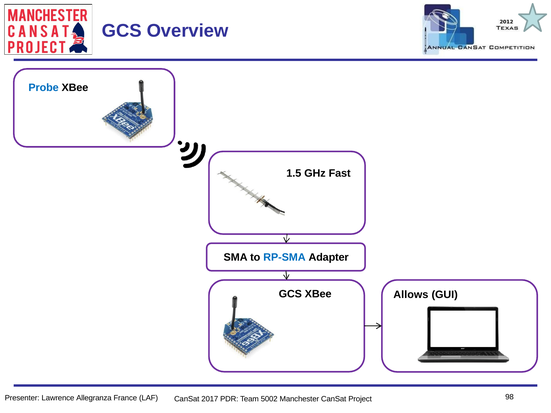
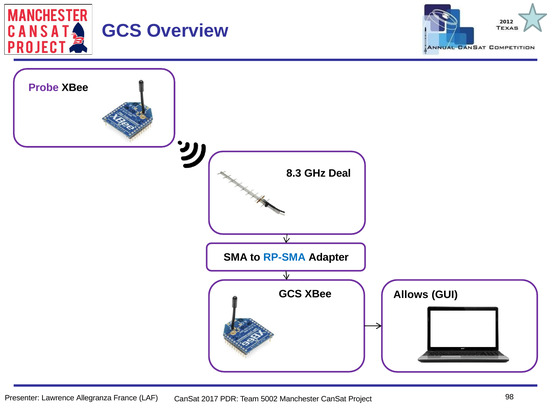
Probe colour: blue -> purple (44, 88)
1.5: 1.5 -> 8.3 (294, 173)
Fast: Fast -> Deal (340, 173)
